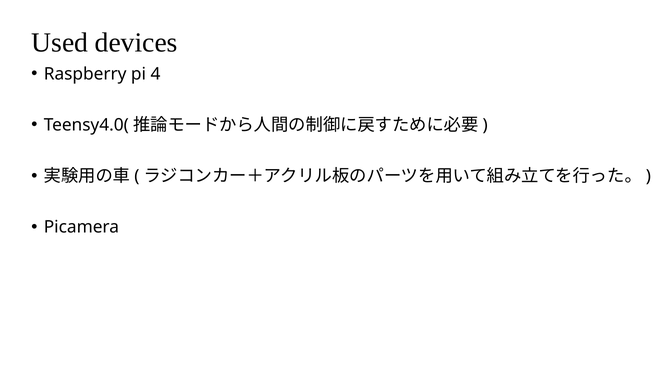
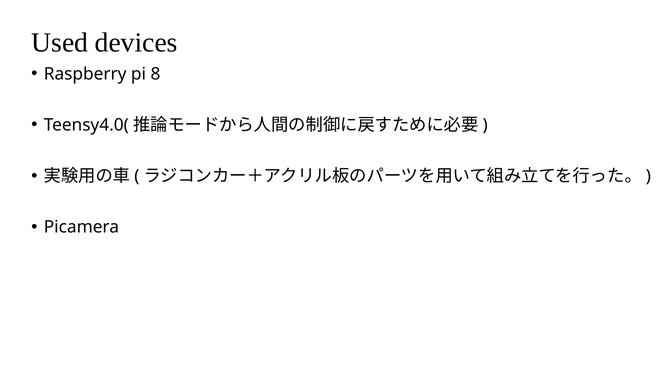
4: 4 -> 8 (155, 74)
